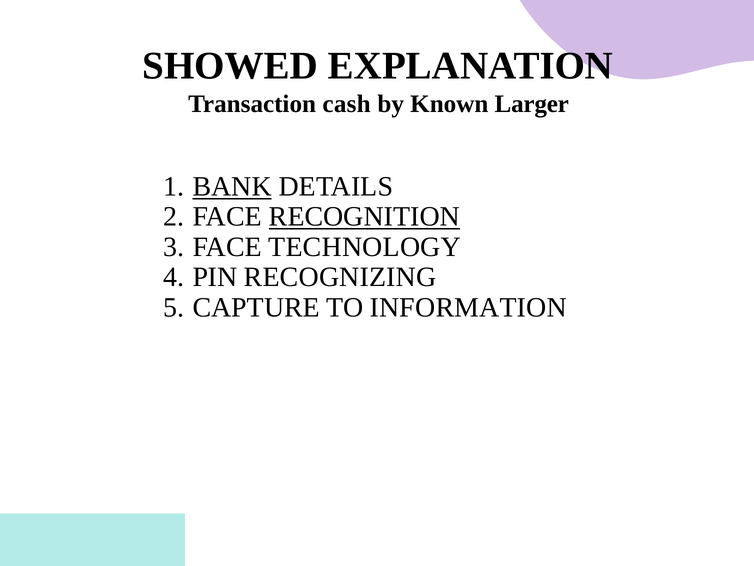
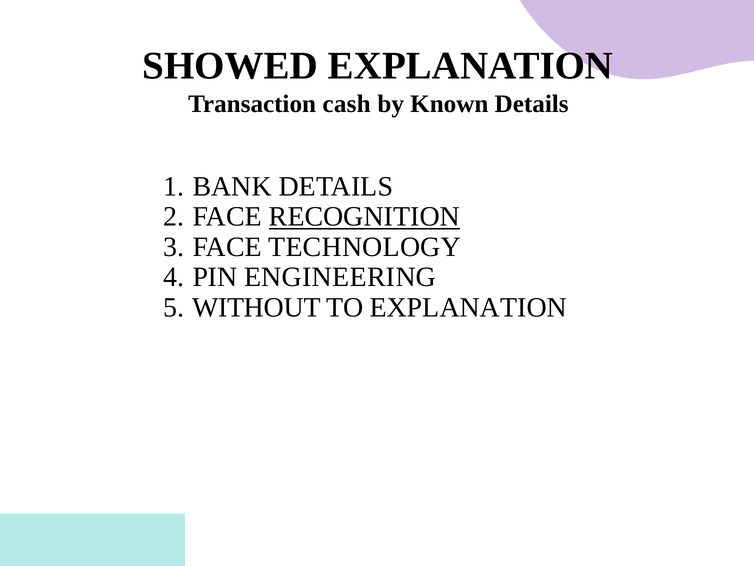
Known Larger: Larger -> Details (532, 104)
BANK underline: present -> none (232, 186)
RECOGNIZING: RECOGNIZING -> ENGINEERING (340, 277)
CAPTURE: CAPTURE -> WITHOUT (256, 307)
TO INFORMATION: INFORMATION -> EXPLANATION (468, 307)
